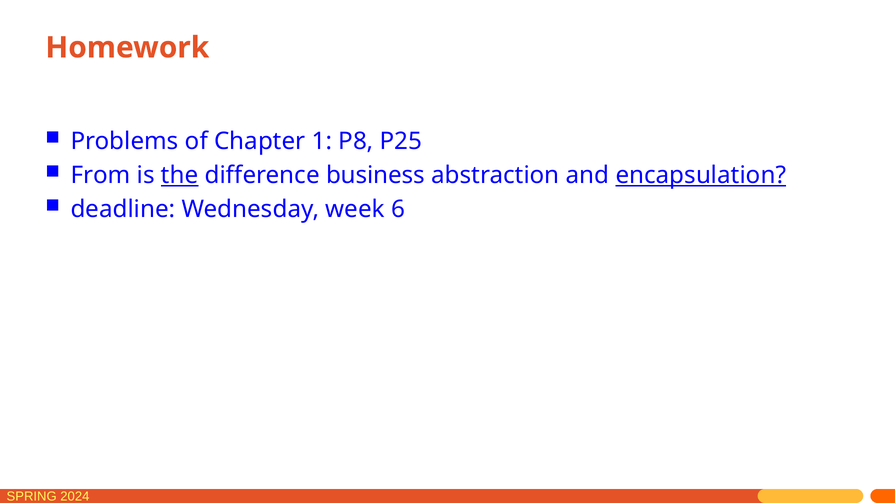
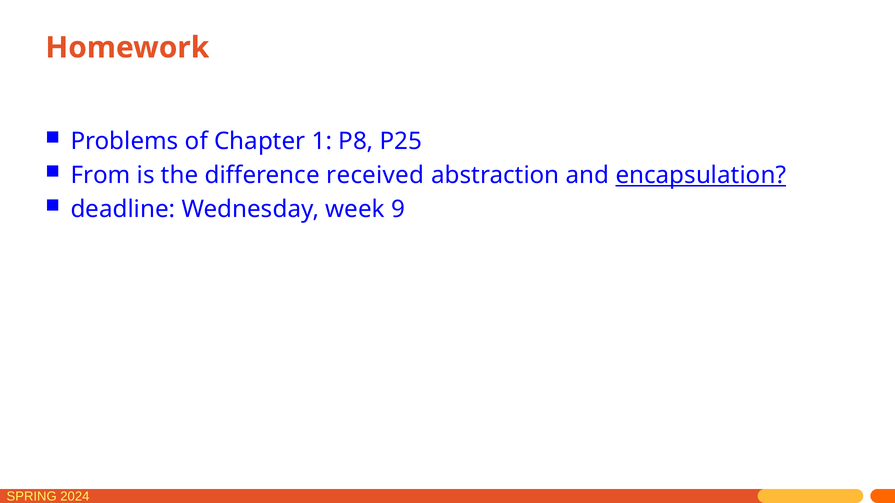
the underline: present -> none (180, 175)
business: business -> received (375, 175)
6: 6 -> 9 (398, 209)
